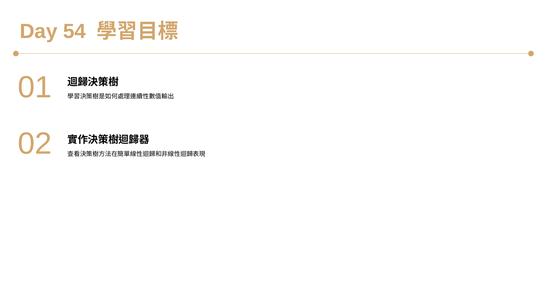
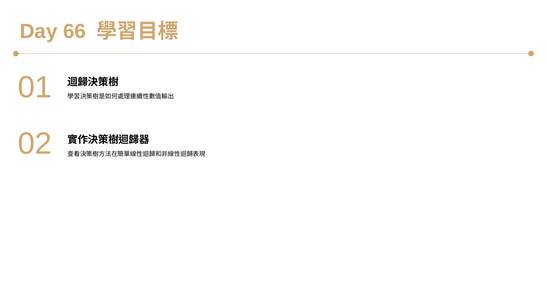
54: 54 -> 66 (74, 31)
